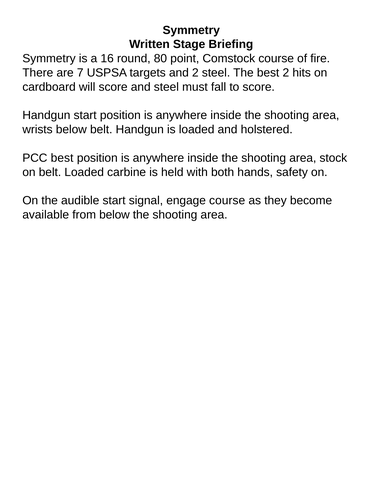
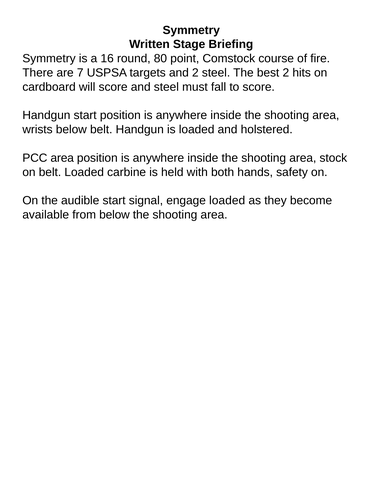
PCC best: best -> area (62, 158)
engage course: course -> loaded (227, 201)
